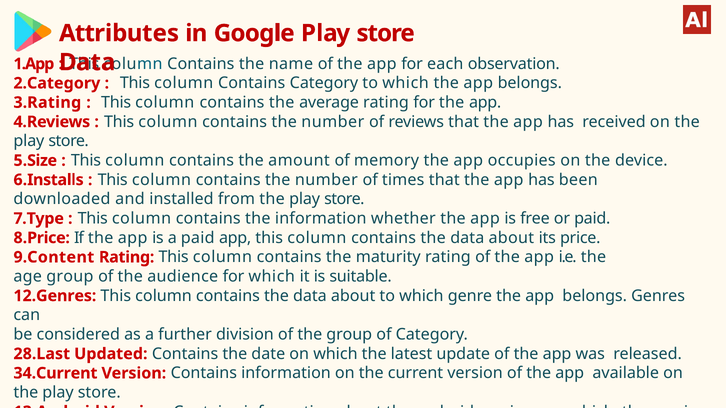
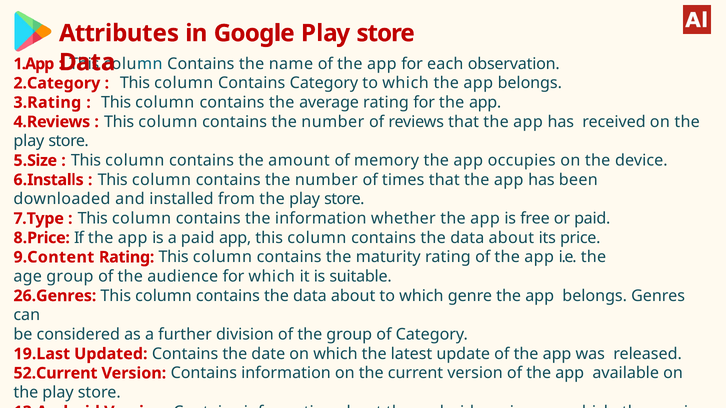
12.Genres: 12.Genres -> 26.Genres (55, 296)
28.Last: 28.Last -> 19.Last (42, 354)
34.Current: 34.Current -> 52.Current (55, 374)
